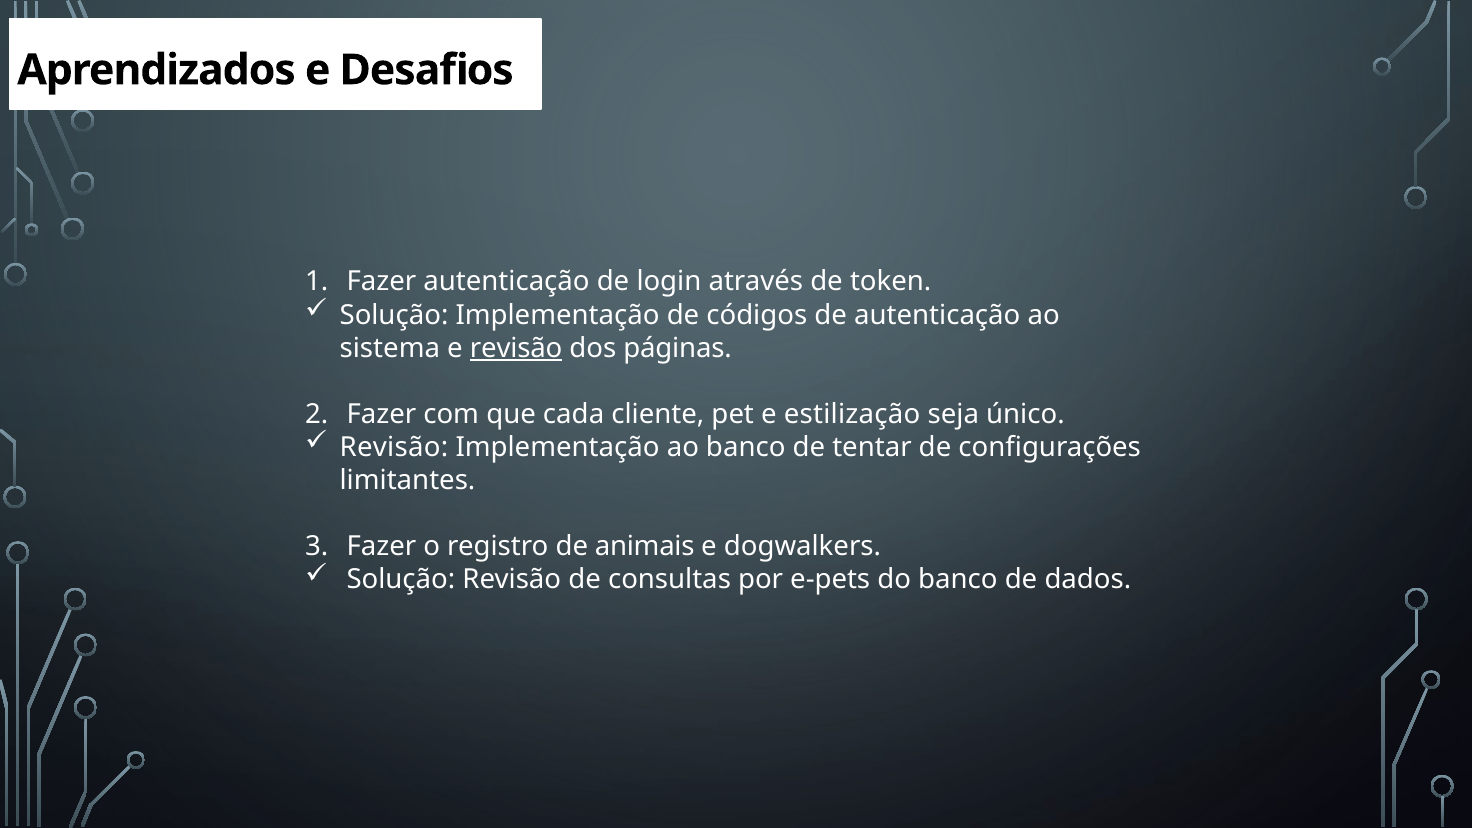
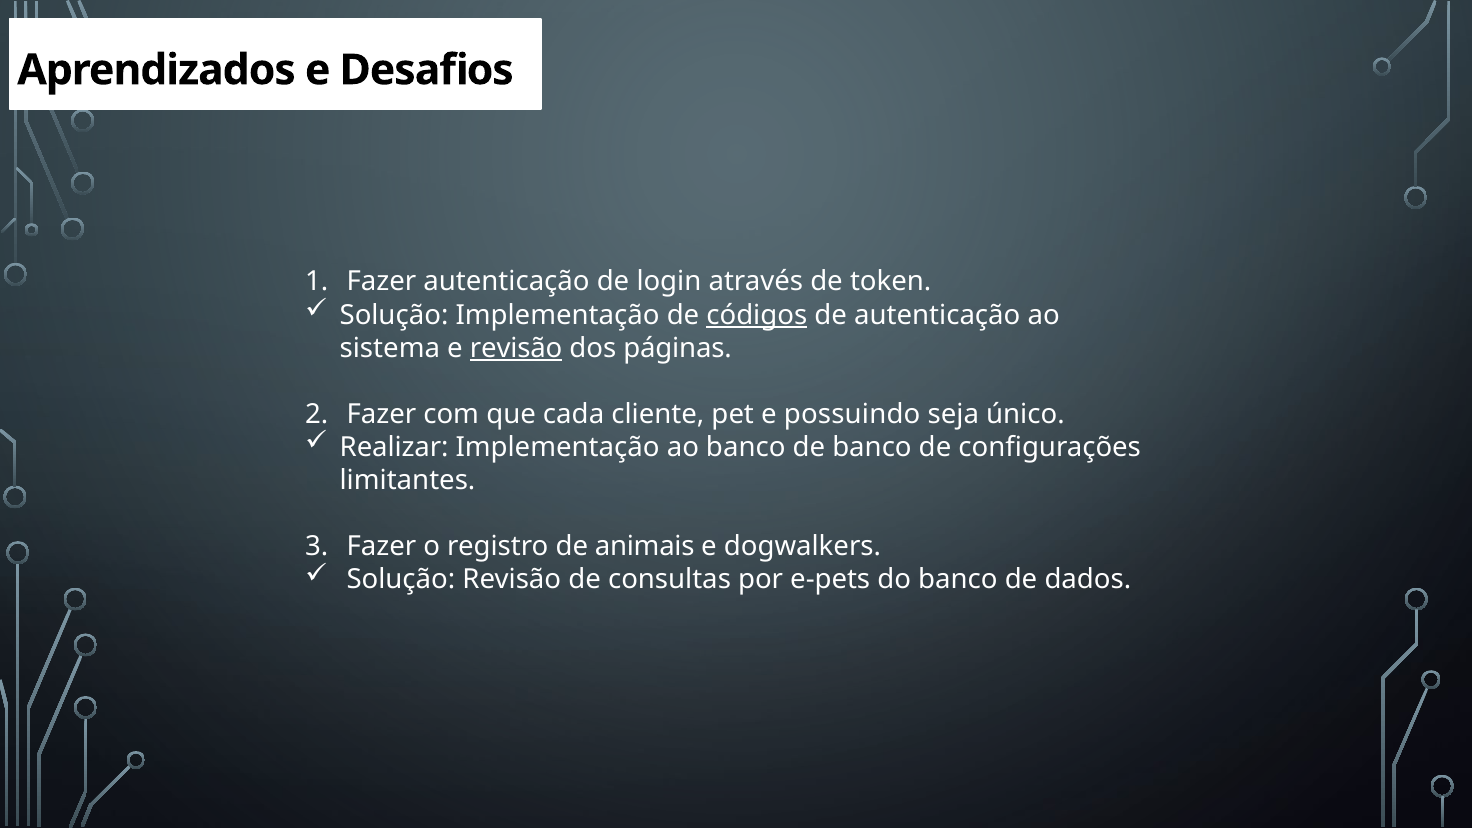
códigos underline: none -> present (757, 315)
estilização: estilização -> possuindo (852, 414)
Revisão: Revisão -> Realizar (394, 447)
de tentar: tentar -> banco (872, 447)
